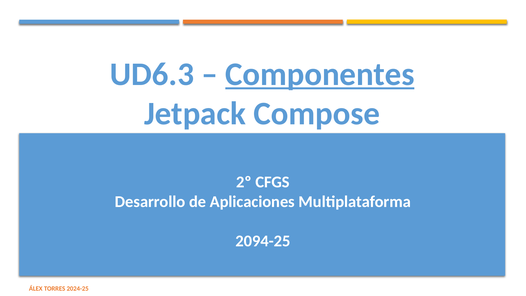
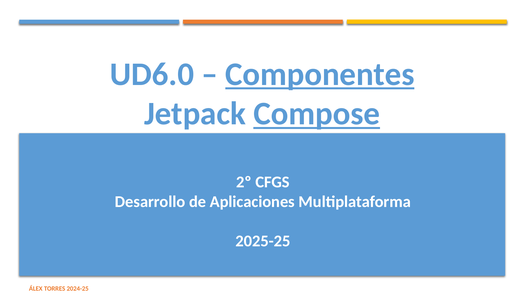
UD6.3: UD6.3 -> UD6.0 (152, 74)
Compose underline: none -> present (317, 114)
2094-25: 2094-25 -> 2025-25 (263, 241)
